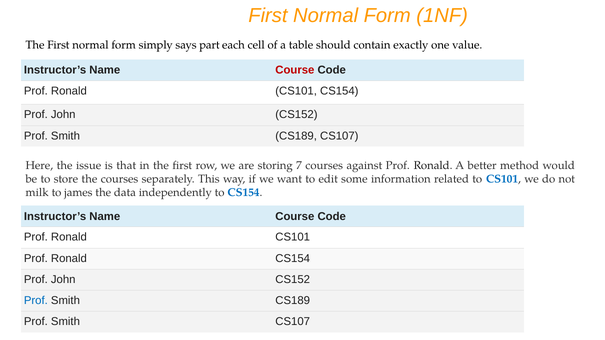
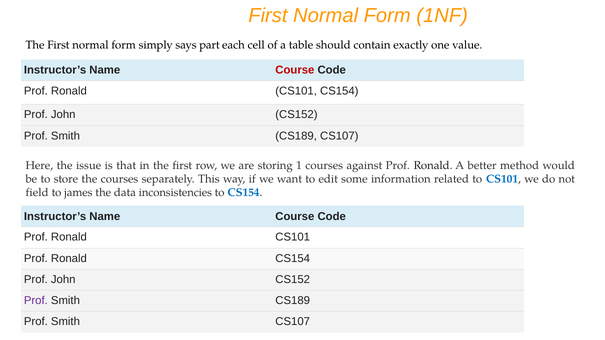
7: 7 -> 1 (299, 166)
milk: milk -> field (37, 193)
independently: independently -> inconsistencies (175, 193)
Prof colour: blue -> purple (36, 301)
